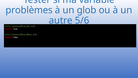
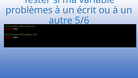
glob: glob -> écrit (87, 10)
